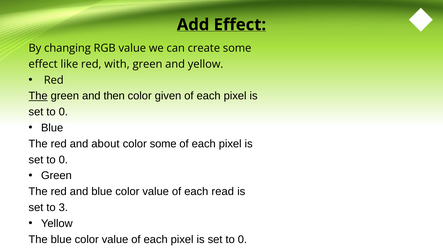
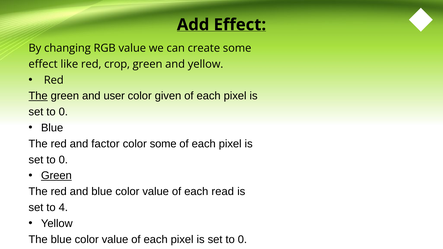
with: with -> crop (117, 64)
then: then -> user (114, 96)
about: about -> factor (105, 144)
Green underline: none -> present (56, 176)
3: 3 -> 4 (63, 208)
